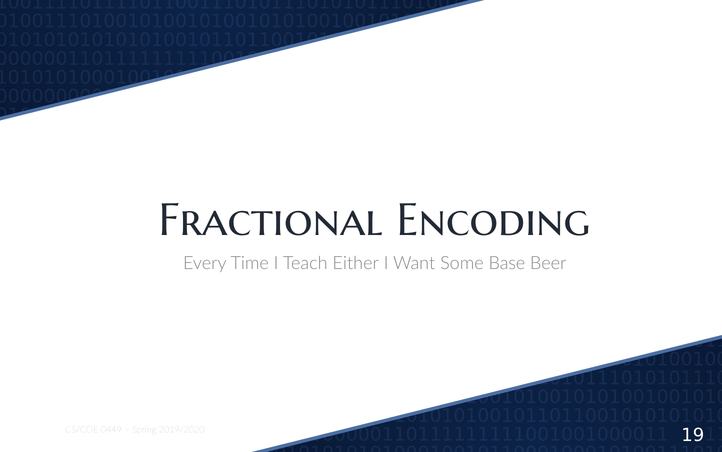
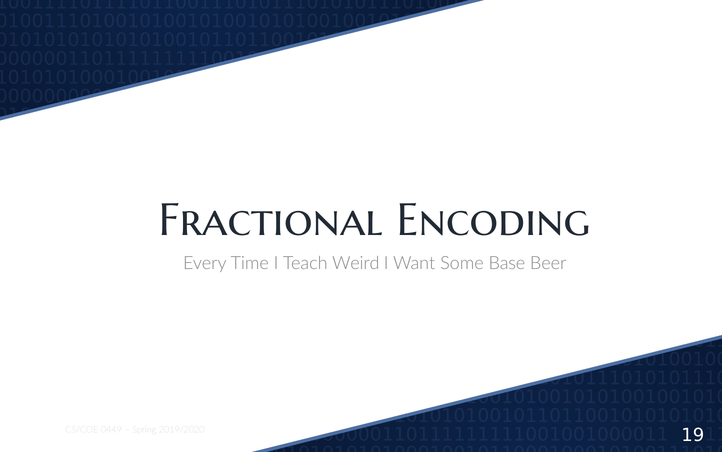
Either: Either -> Weird (356, 263)
